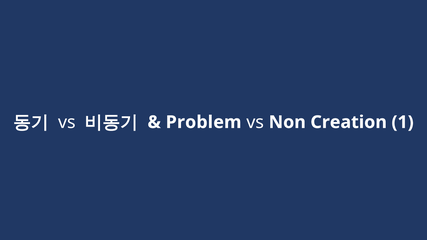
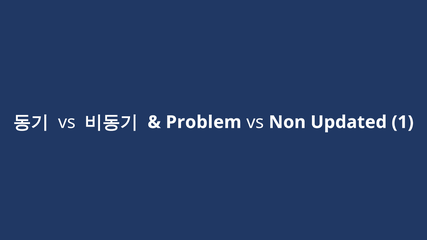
Creation: Creation -> Updated (349, 122)
